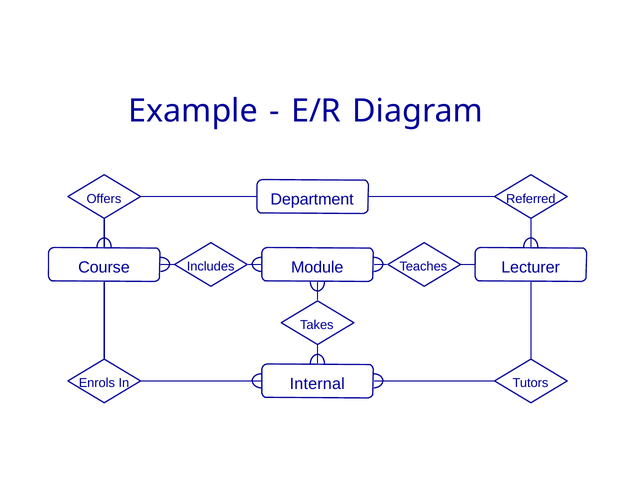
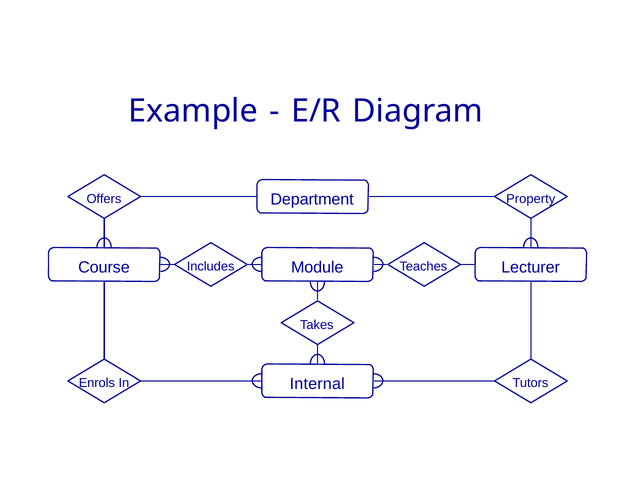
Referred: Referred -> Property (531, 199)
